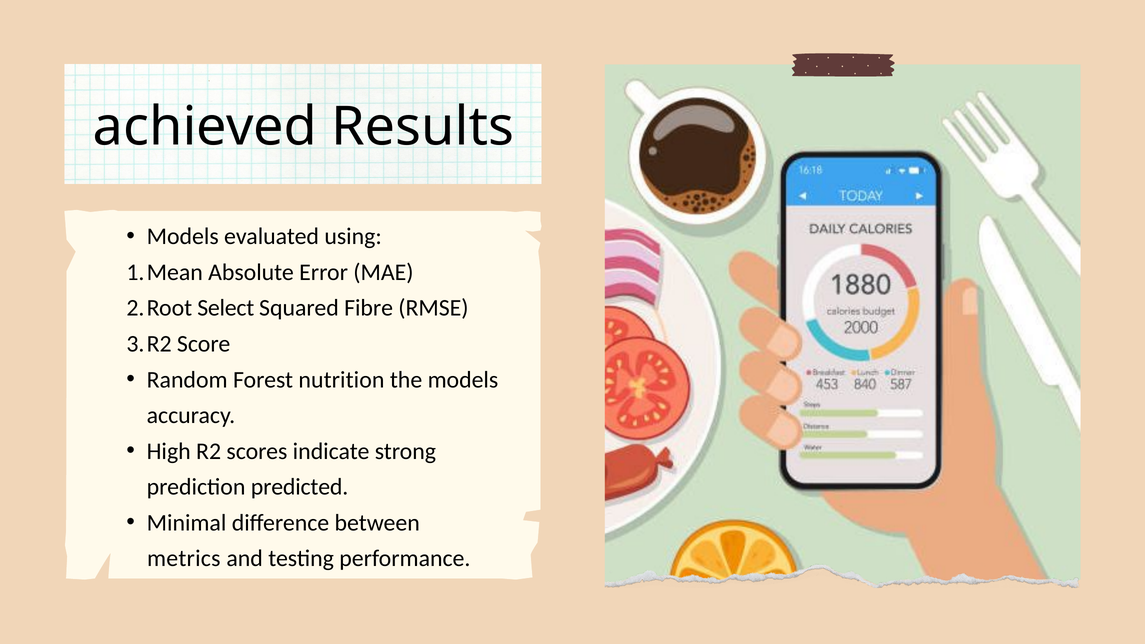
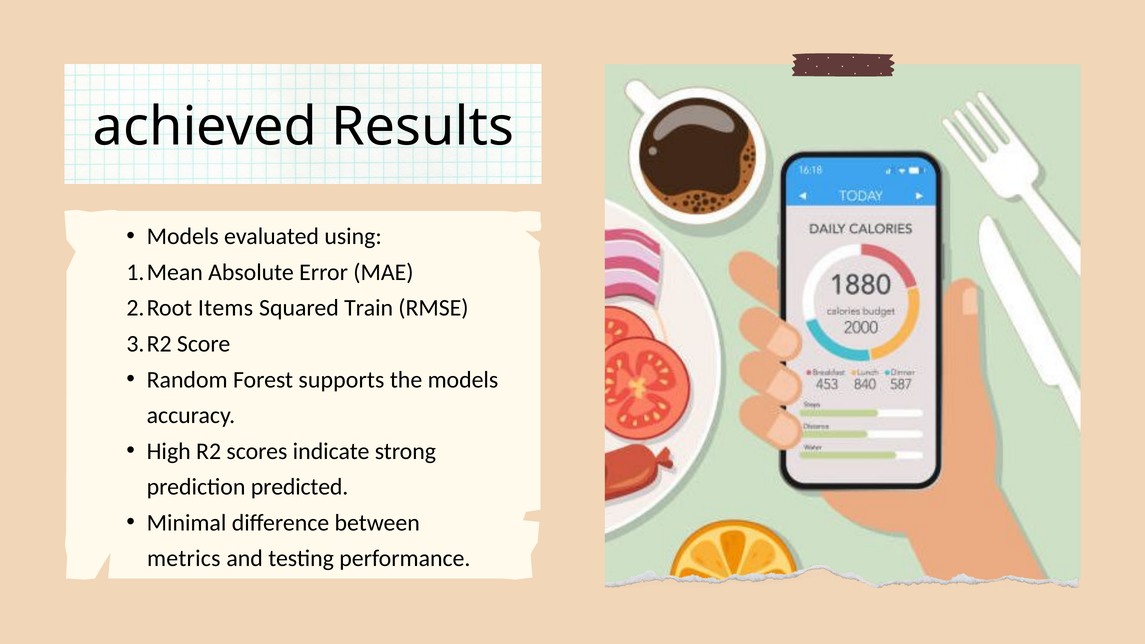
Select: Select -> Items (226, 308)
Fibre: Fibre -> Train (369, 308)
nutrition: nutrition -> supports (341, 380)
